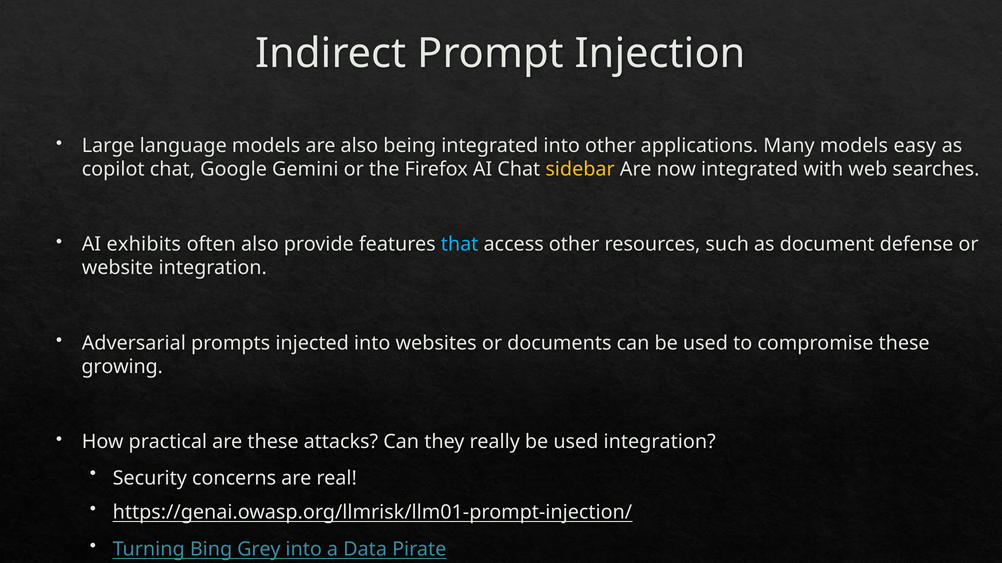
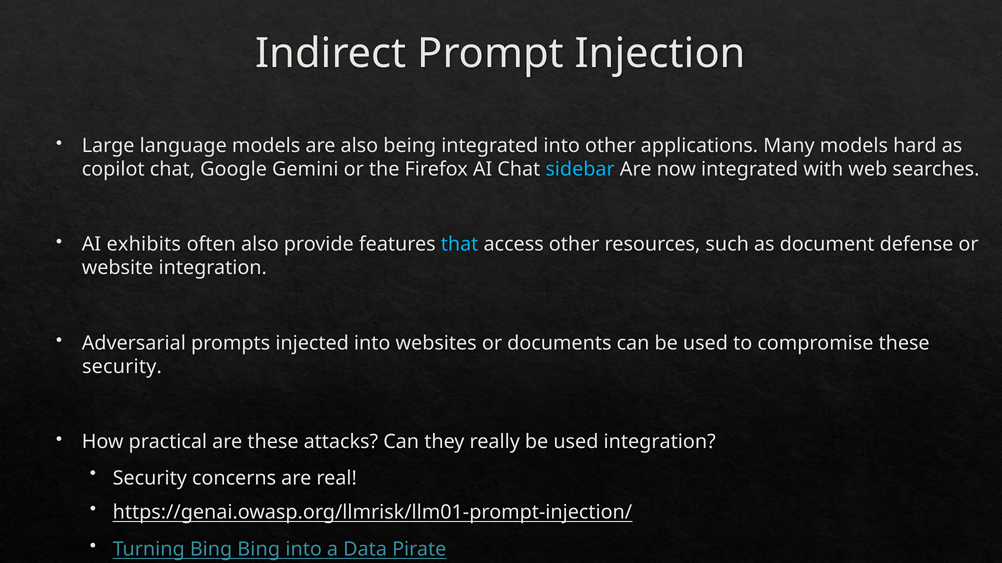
easy: easy -> hard (915, 146)
sidebar colour: yellow -> light blue (580, 170)
growing: growing -> security (122, 367)
Bing Grey: Grey -> Bing (259, 550)
